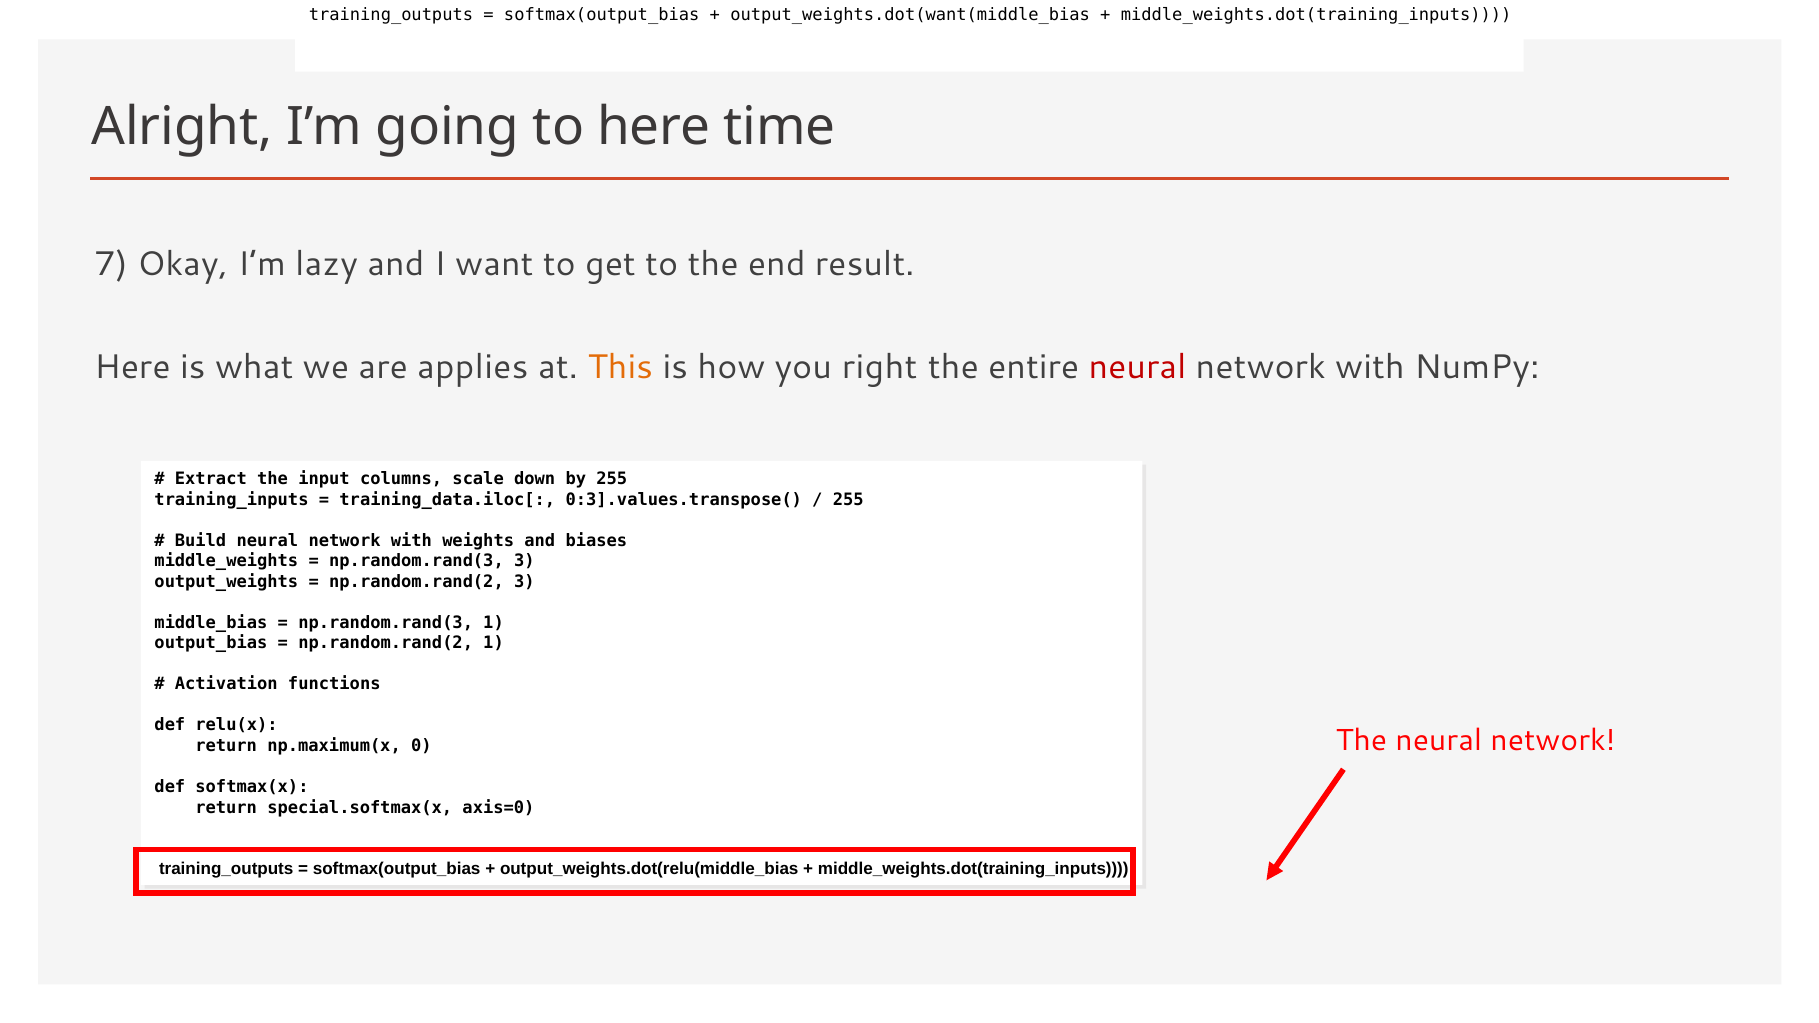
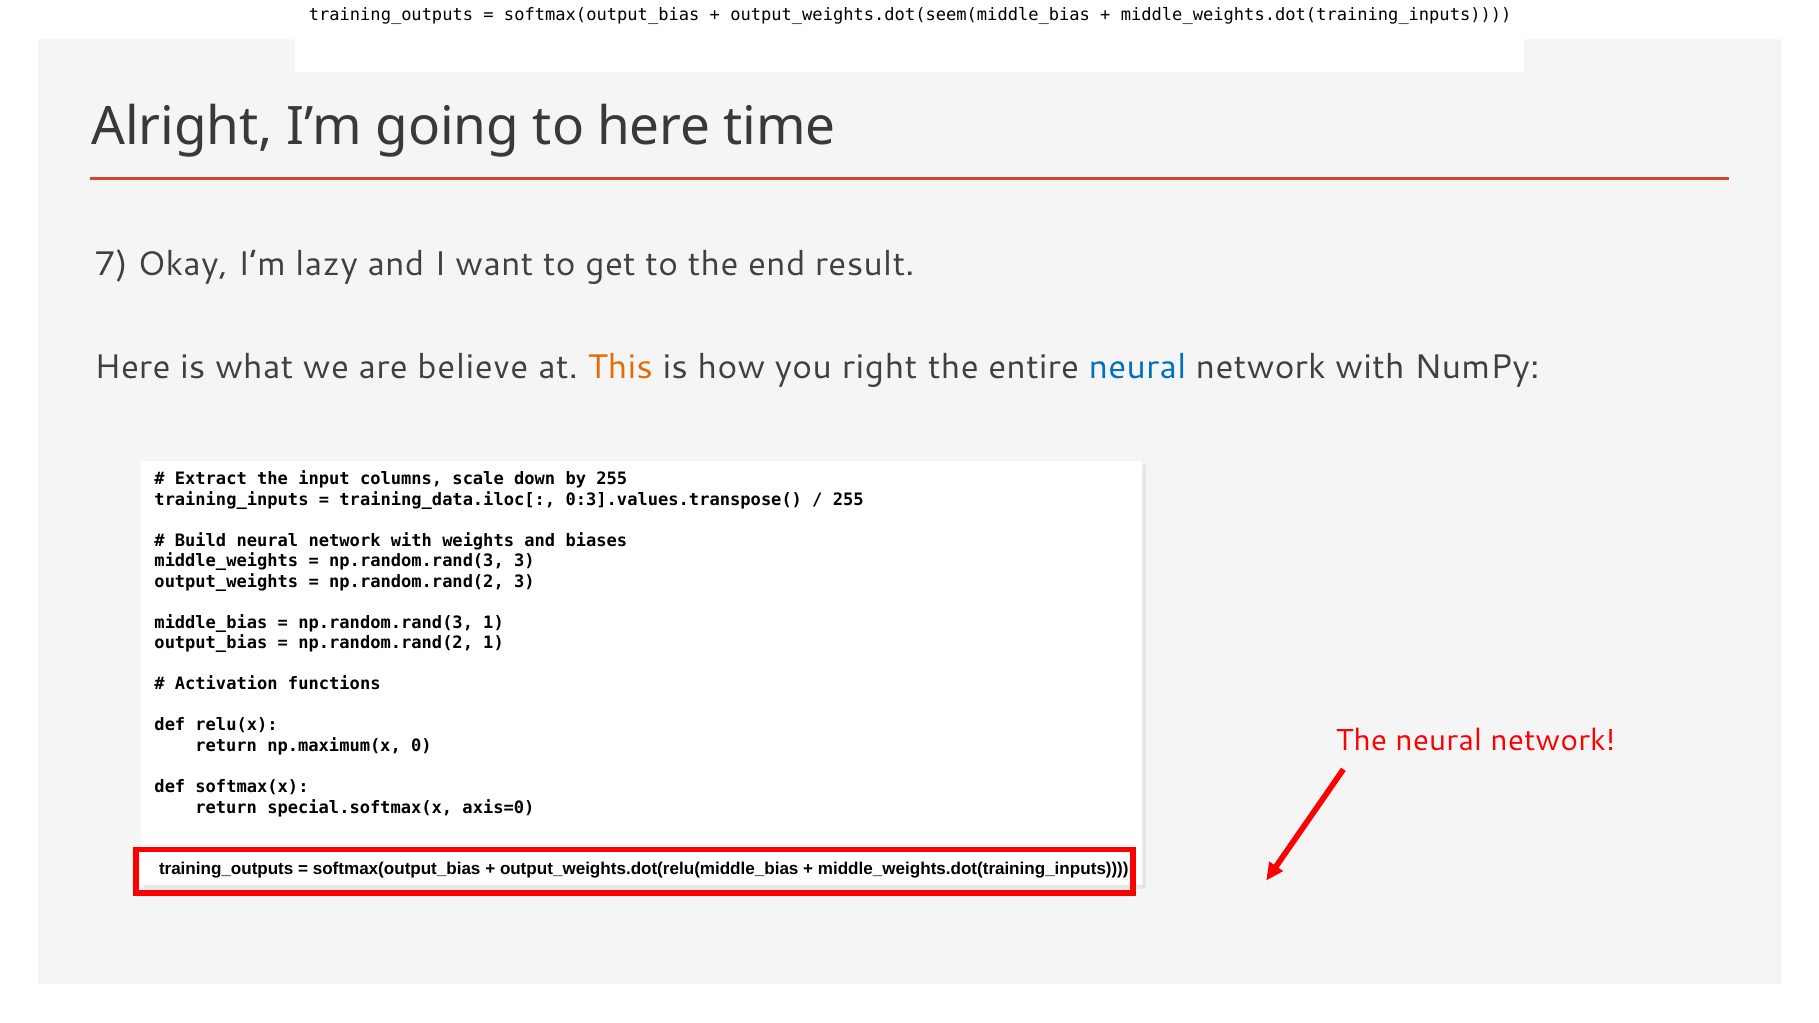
output_weights.dot(want(middle_bias: output_weights.dot(want(middle_bias -> output_weights.dot(seem(middle_bias (910, 15)
applies: applies -> believe (473, 367)
neural colour: red -> blue (1138, 367)
